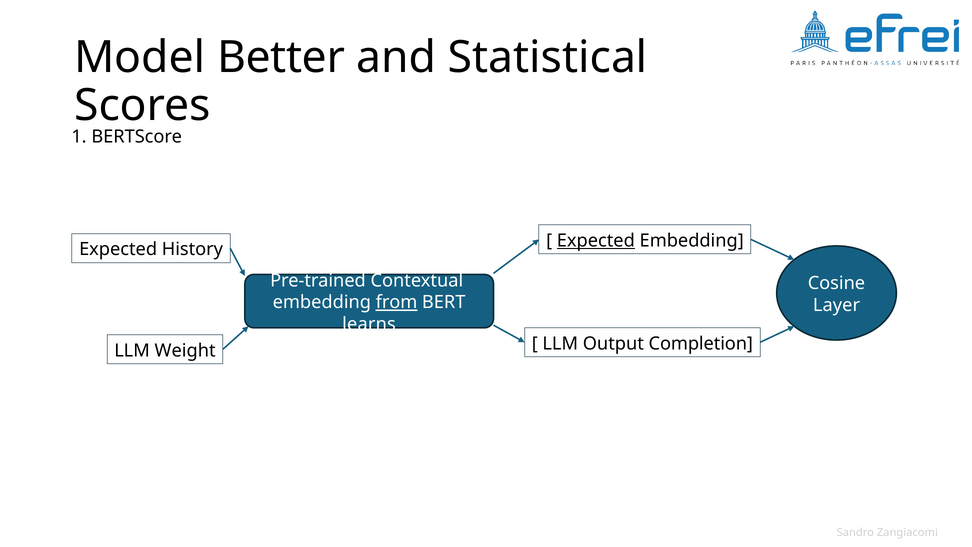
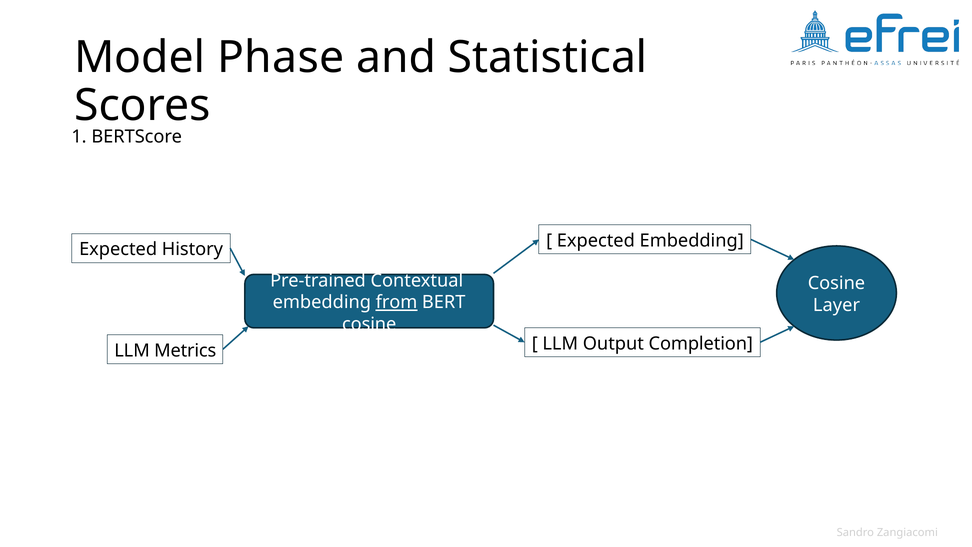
Better: Better -> Phase (281, 58)
Expected underline: present -> none (596, 241)
learns: learns -> cosine (369, 324)
Weight: Weight -> Metrics (185, 350)
